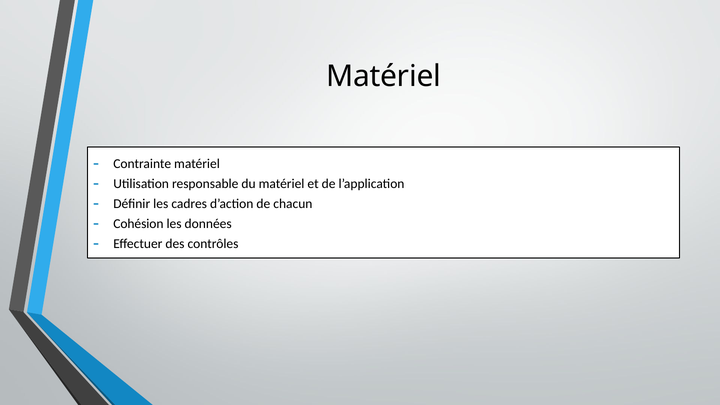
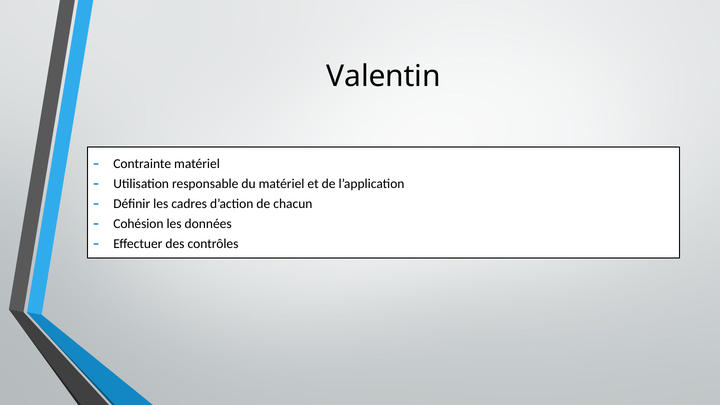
Matériel: Matériel -> Valentin (384, 76)
